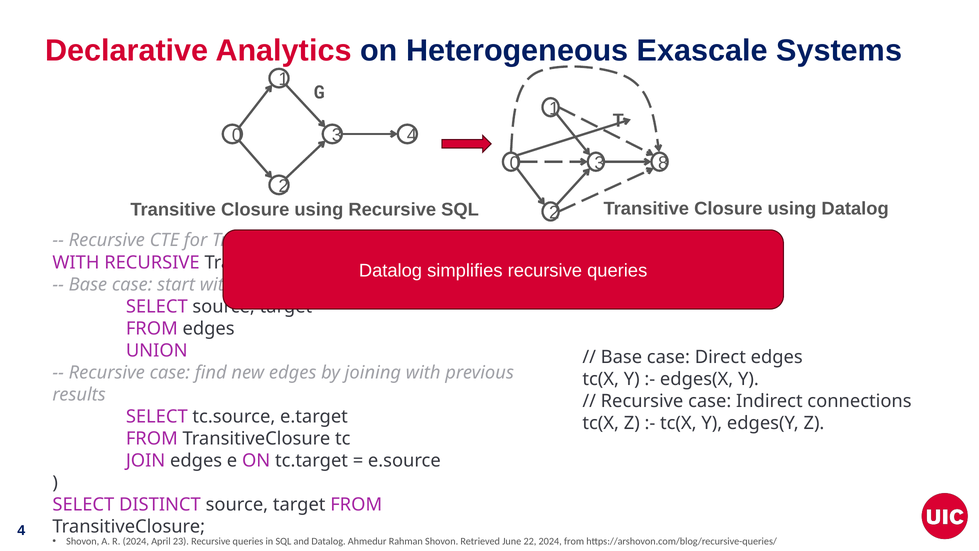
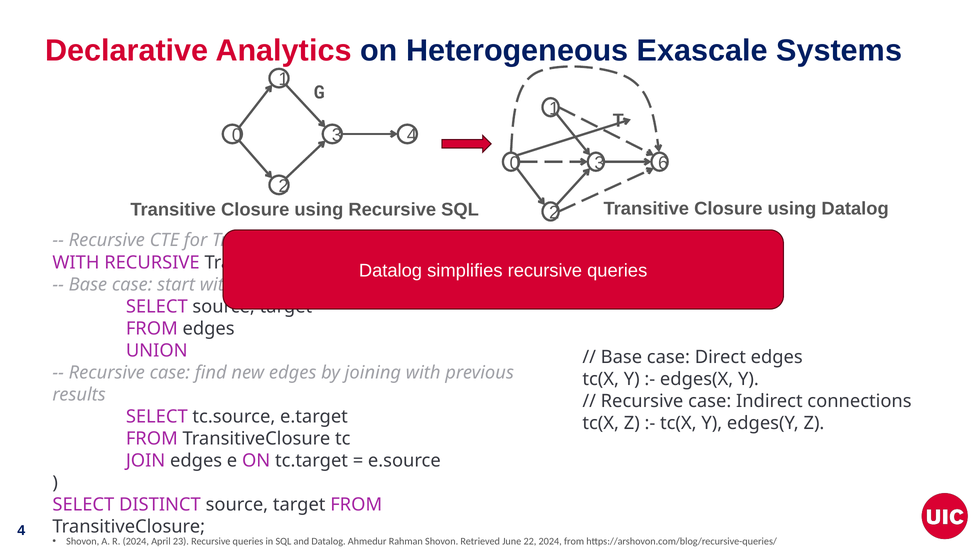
8: 8 -> 6 (663, 163)
